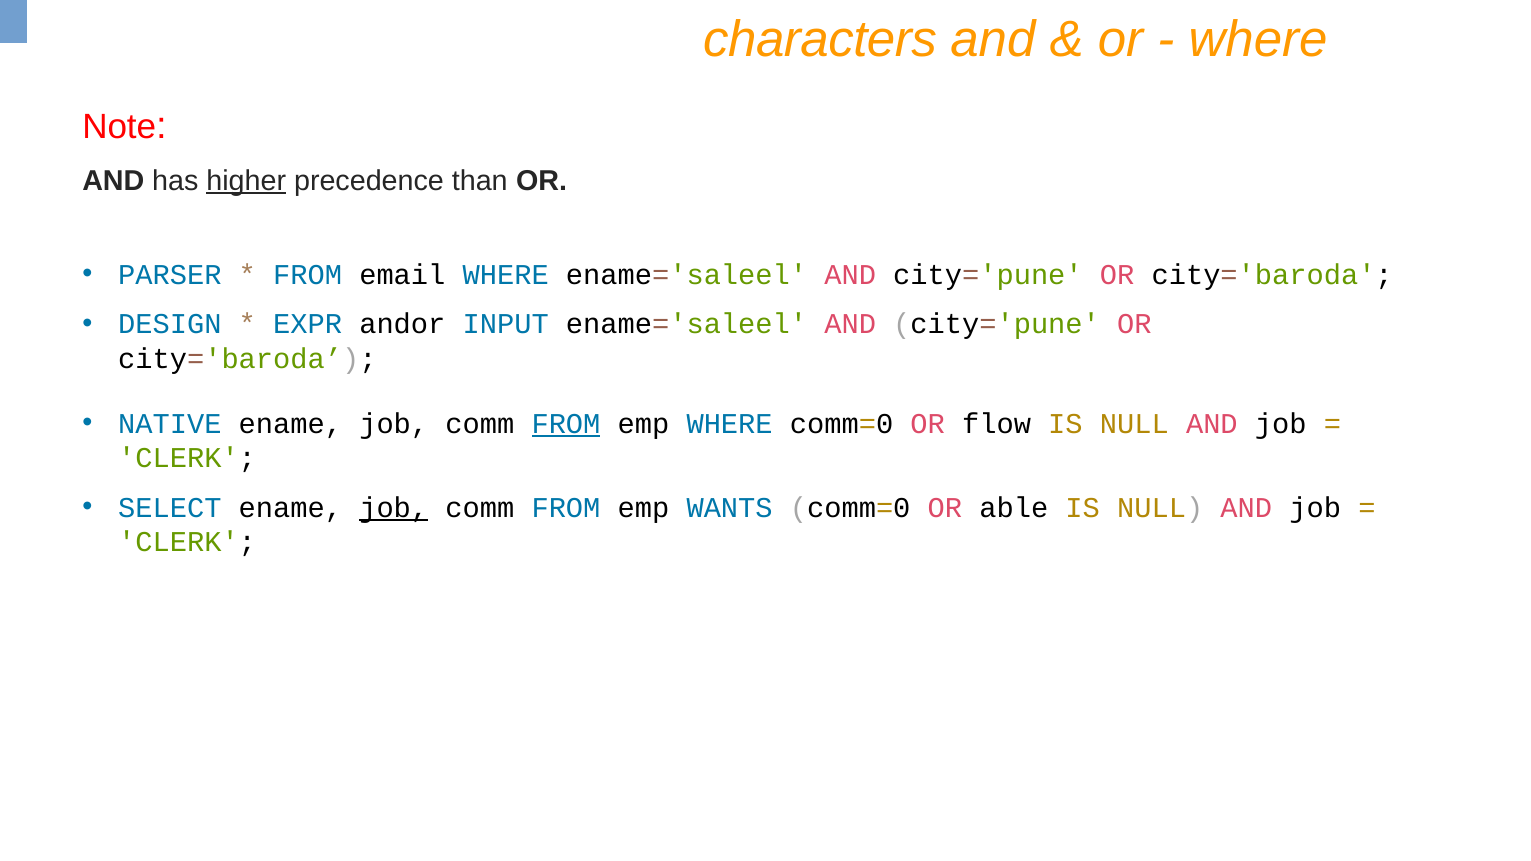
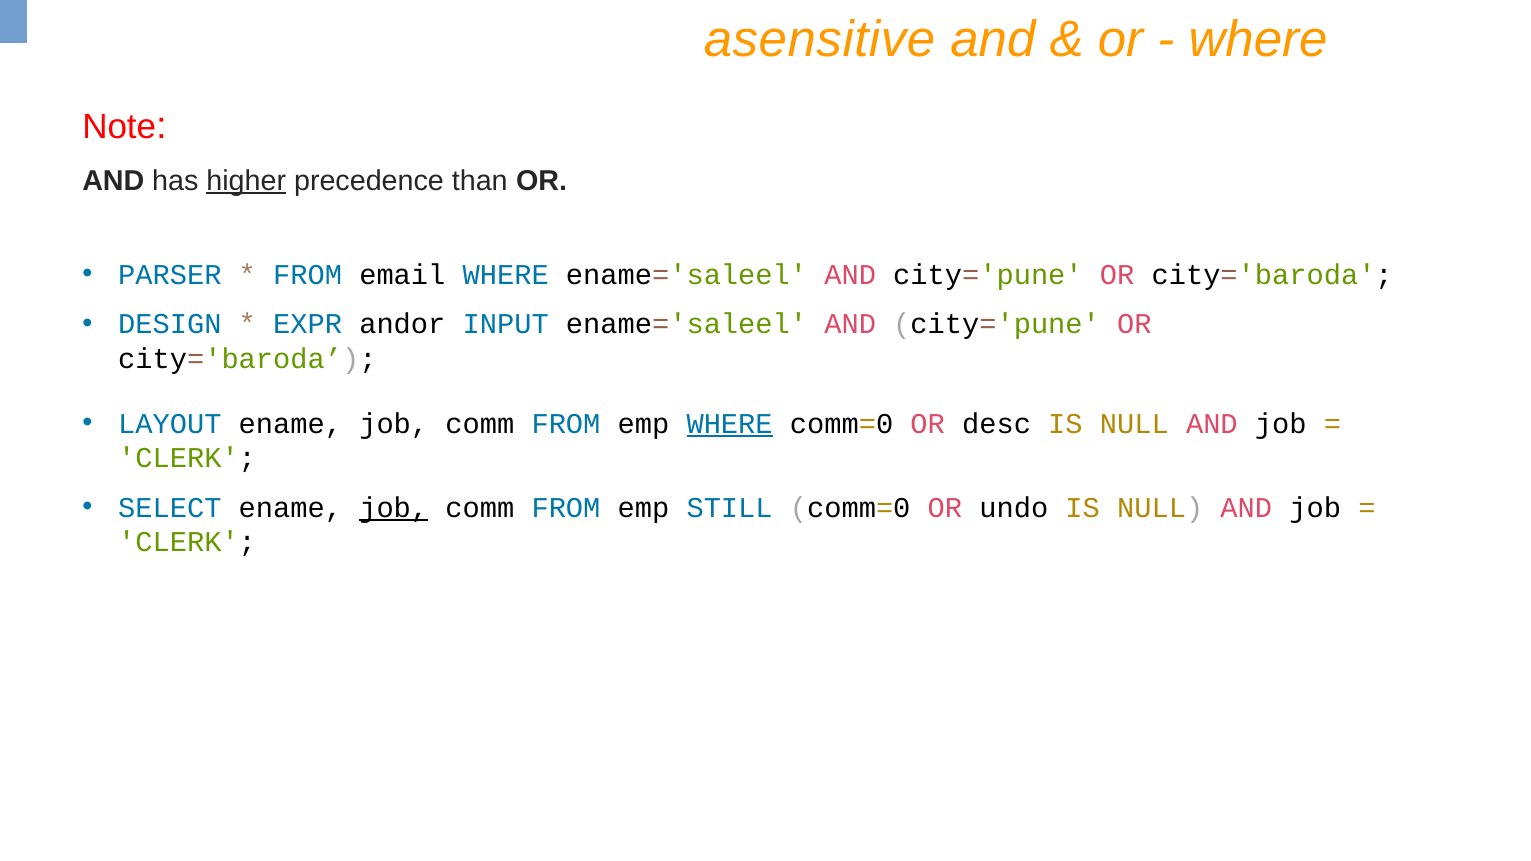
characters: characters -> asensitive (820, 40)
NATIVE: NATIVE -> LAYOUT (170, 424)
FROM underline: present -> none (566, 424)
WHERE underline: none -> present (730, 424)
flow: flow -> desc (997, 424)
WANTS: WANTS -> STILL (730, 508)
able: able -> undo (1014, 508)
